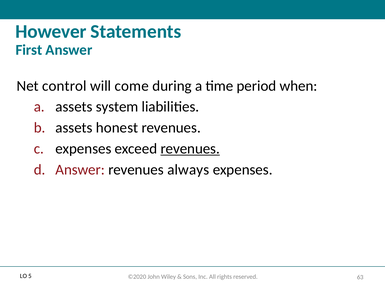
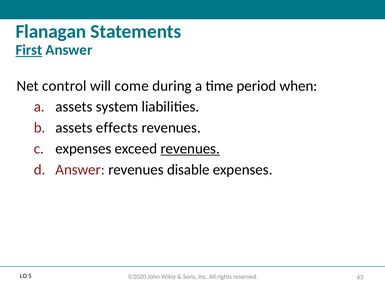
However: However -> Flanagan (51, 31)
First underline: none -> present (29, 50)
honest: honest -> effects (117, 128)
always: always -> disable (188, 170)
